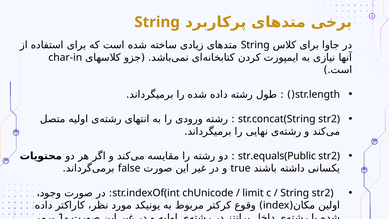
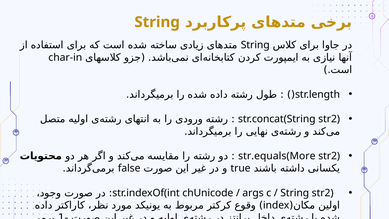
str.equals(Public: str.equals(Public -> str.equals(More (277, 156)
limit: limit -> args (253, 193)
